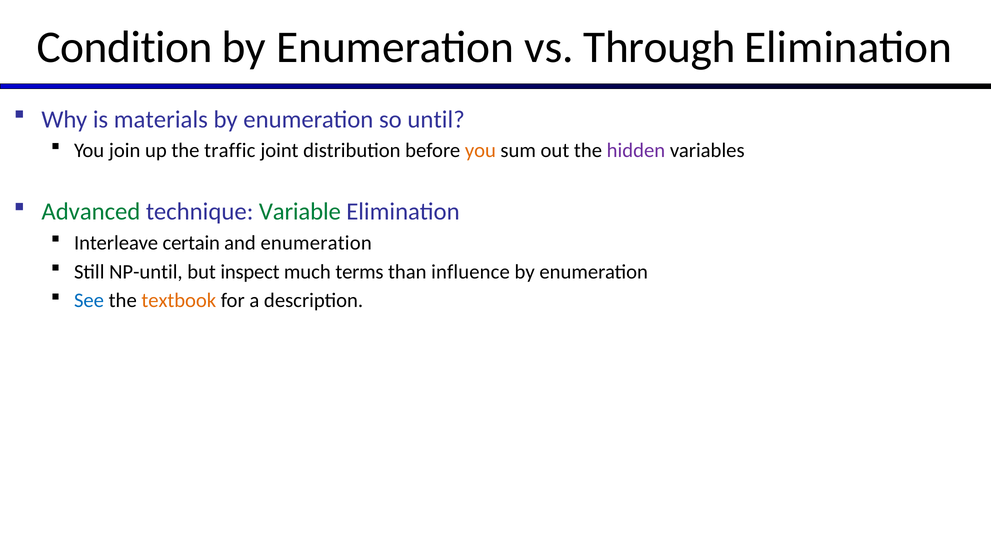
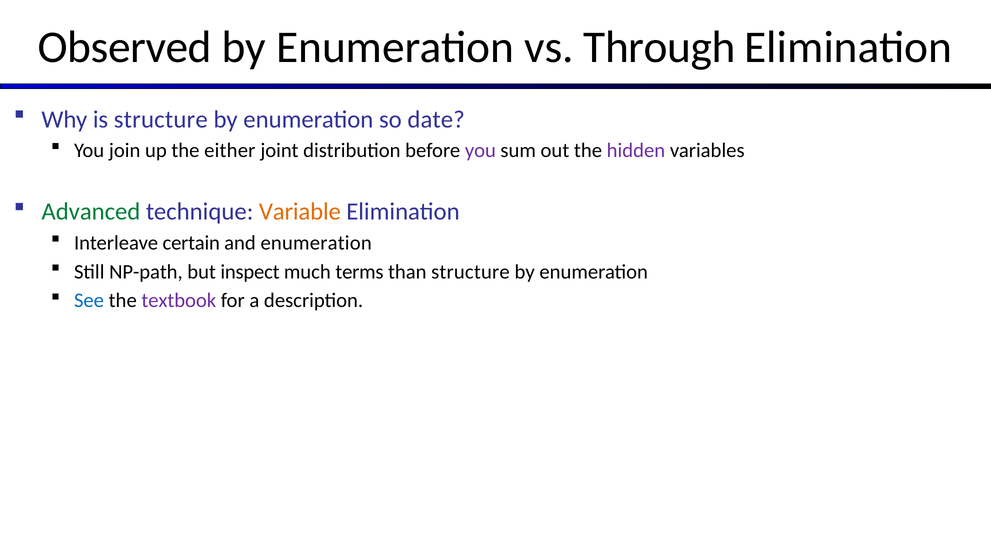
Condition: Condition -> Observed (125, 48)
is materials: materials -> structure (161, 119)
until: until -> date (436, 119)
traffic: traffic -> either (230, 151)
you colour: orange -> purple (480, 151)
Variable colour: green -> orange (300, 212)
NP-until: NP-until -> NP-path (146, 272)
than influence: influence -> structure (470, 272)
textbook colour: orange -> purple (179, 301)
